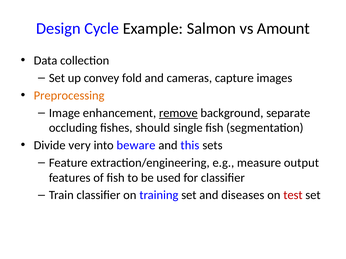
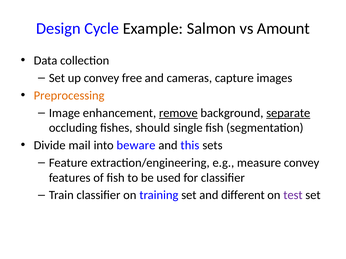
fold: fold -> free (132, 78)
separate underline: none -> present (288, 113)
very: very -> mail (80, 146)
measure output: output -> convey (302, 163)
diseases: diseases -> different (243, 196)
test colour: red -> purple (293, 196)
